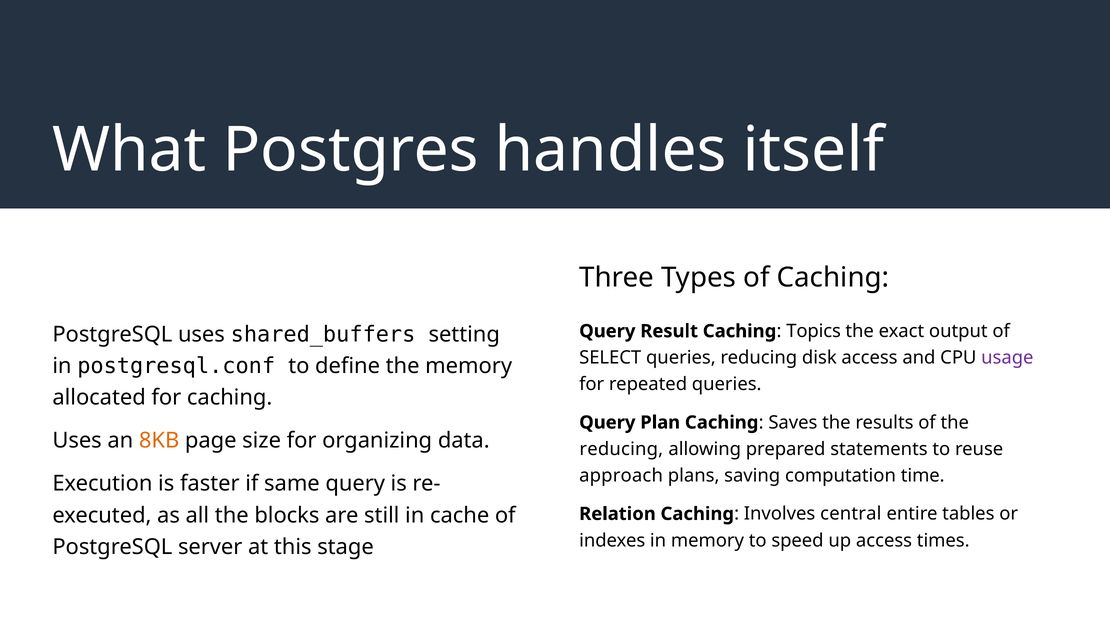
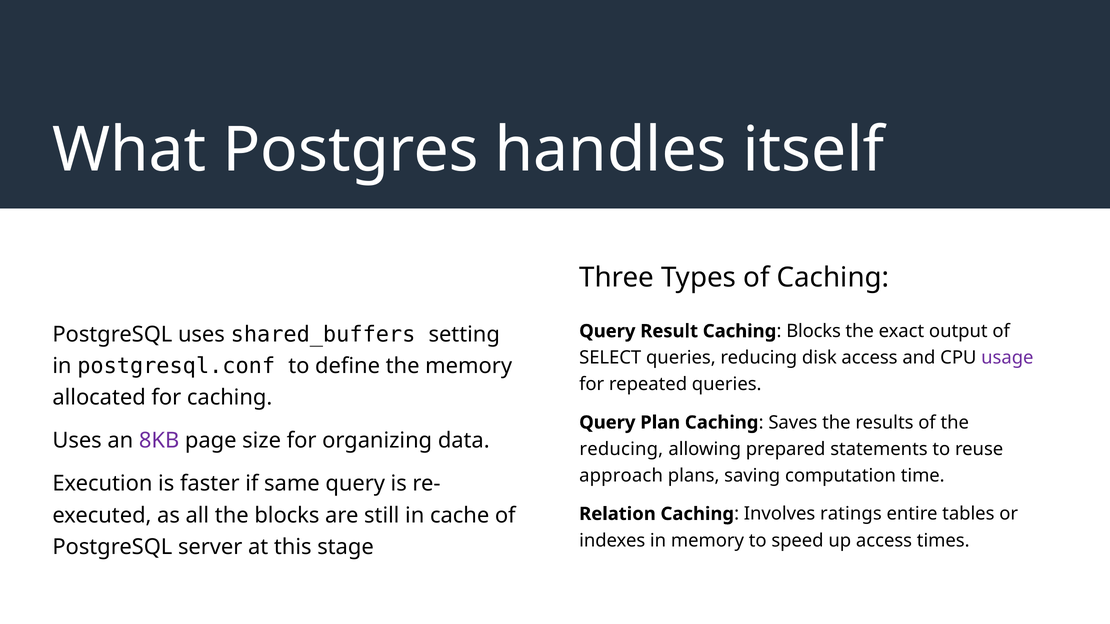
Caching Topics: Topics -> Blocks (814, 331)
8KB colour: orange -> purple (159, 441)
central: central -> ratings (851, 514)
